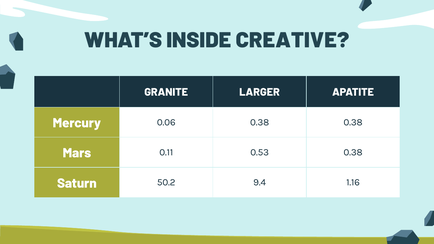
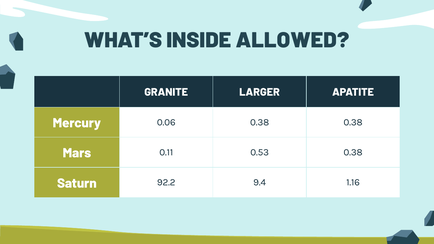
CREATIVE: CREATIVE -> ALLOWED (293, 40)
50.2: 50.2 -> 92.2 (166, 183)
